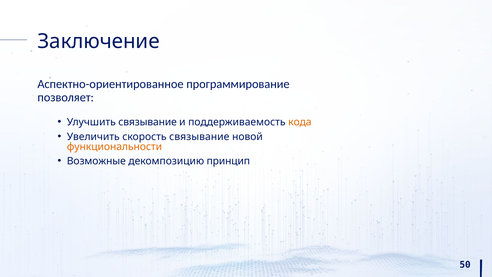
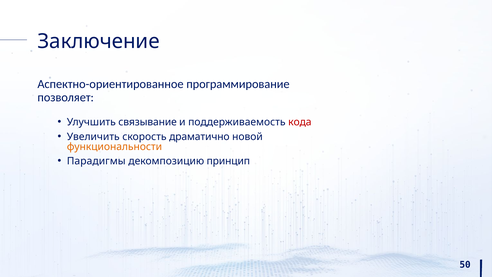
кода colour: orange -> red (300, 122)
скорость связывание: связывание -> драматично (199, 137)
Возможные: Возможные -> Парадигмы (96, 161)
